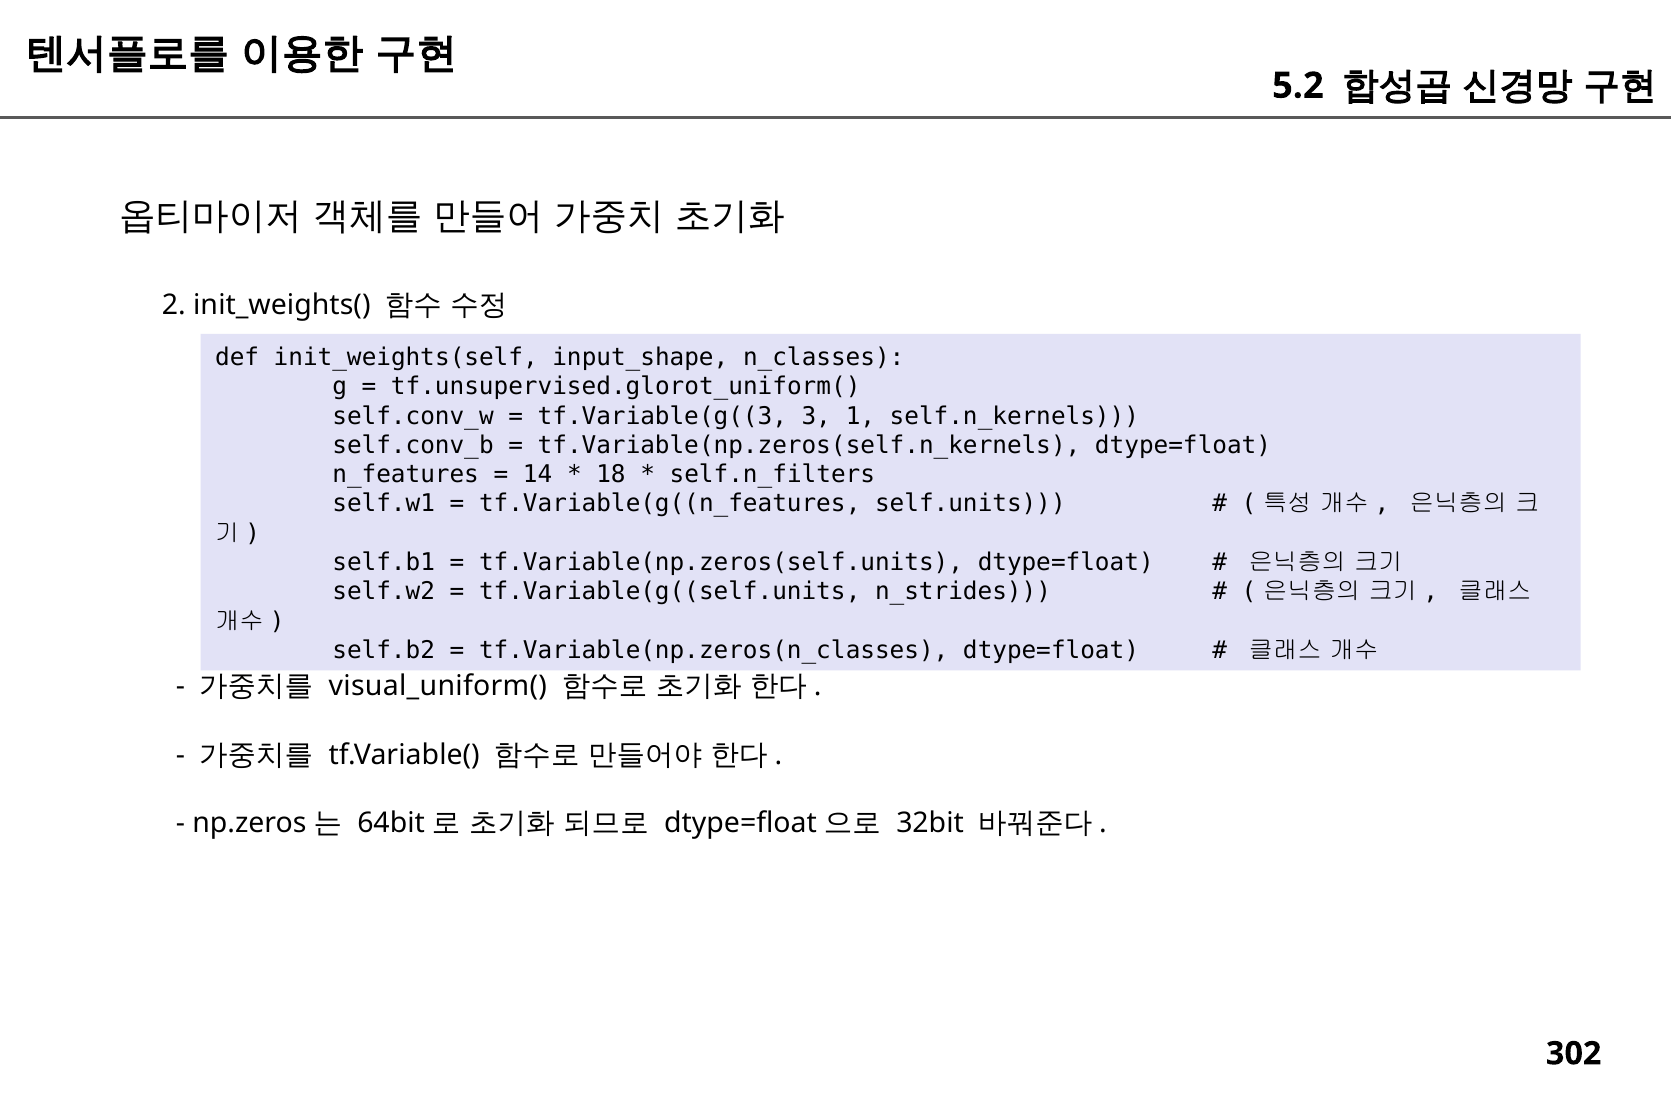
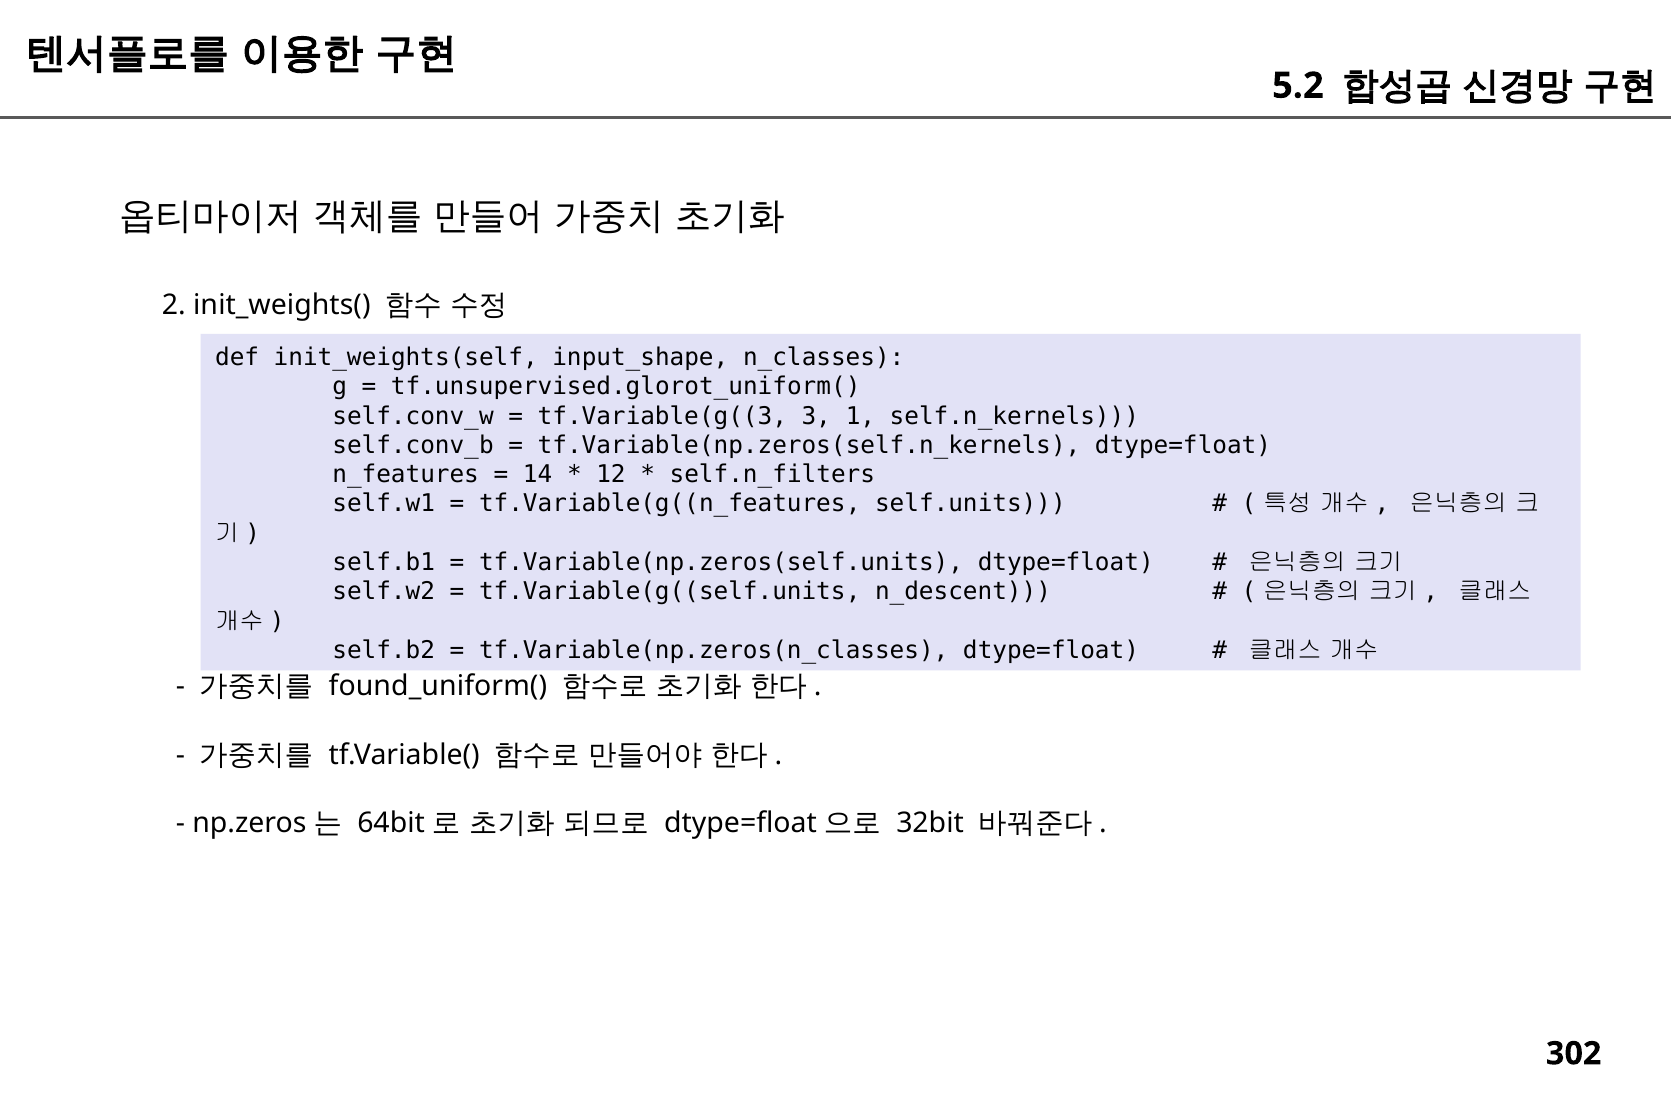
18: 18 -> 12 (611, 474)
n_strides: n_strides -> n_descent (963, 591)
visual_uniform(: visual_uniform( -> found_uniform( (438, 686)
